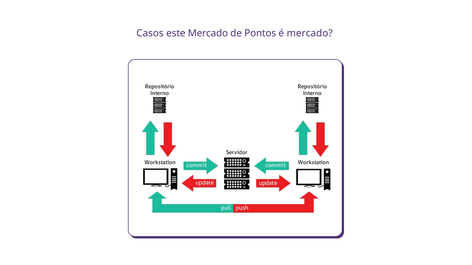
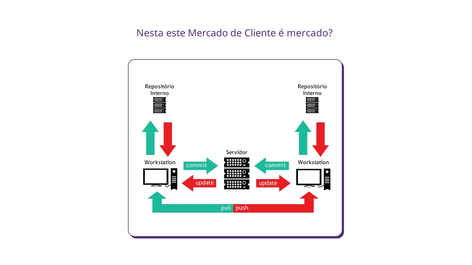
Casos: Casos -> Nesta (150, 33)
Pontos: Pontos -> Cliente (260, 33)
